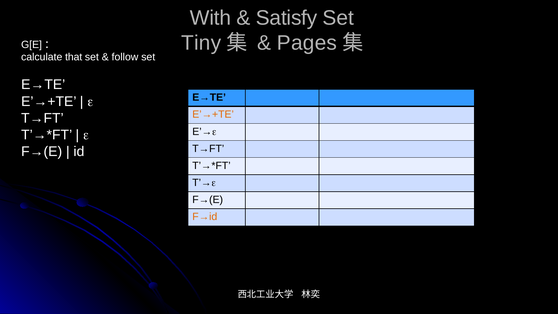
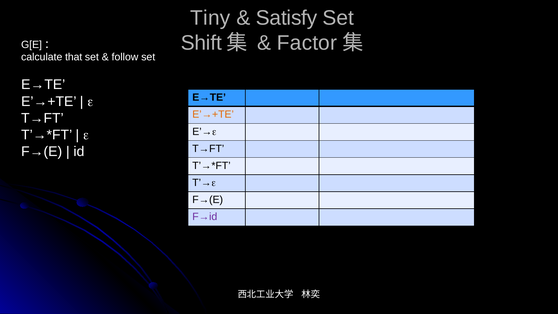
With: With -> Tiny (210, 18)
Tiny: Tiny -> Shift (201, 43)
Pages: Pages -> Factor (307, 43)
F→id colour: orange -> purple (205, 217)
